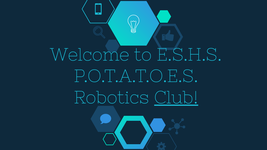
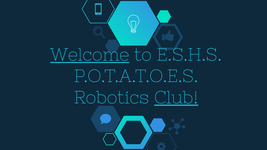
Welcome underline: none -> present (90, 55)
